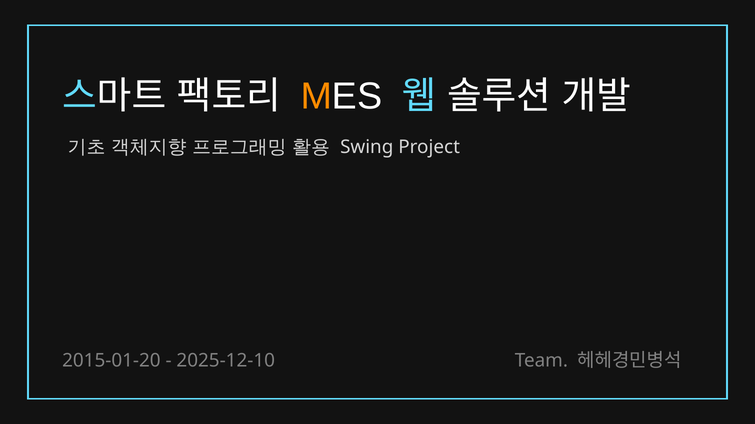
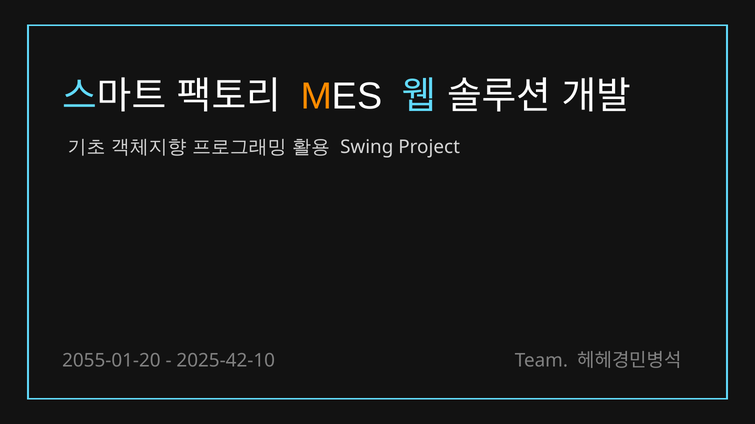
2015-01-20: 2015-01-20 -> 2055-01-20 (111, 361)
2025-12-10: 2025-12-10 -> 2025-42-10 (226, 361)
